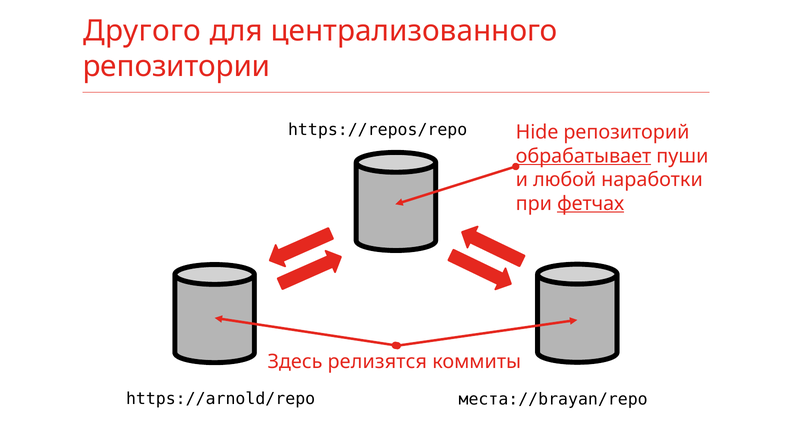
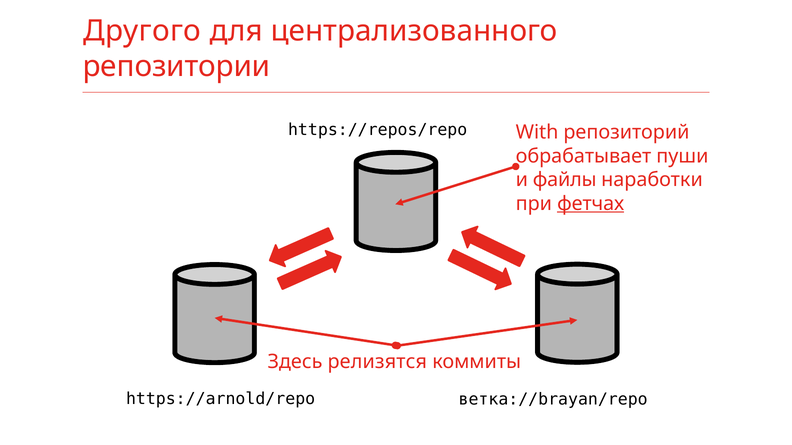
Hide: Hide -> With (537, 132)
обрабатывает underline: present -> none (584, 156)
любой: любой -> файлы (565, 180)
места://brayan/repo: места://brayan/repo -> ветка://brayan/repo (553, 400)
